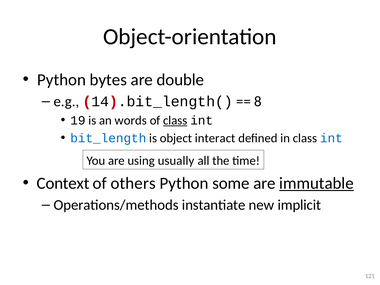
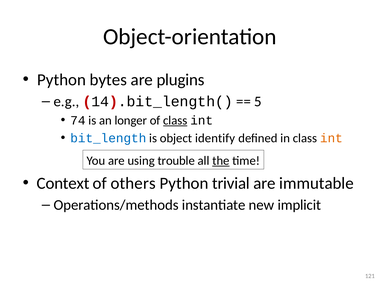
double: double -> plugins (180, 80)
8: 8 -> 5 (258, 102)
19: 19 -> 74 (78, 120)
words: words -> longer (131, 120)
interact: interact -> identify (215, 138)
int colour: blue -> orange (331, 138)
usually: usually -> trouble (176, 161)
the underline: none -> present (221, 161)
some: some -> trivial (231, 183)
immutable underline: present -> none (316, 183)
